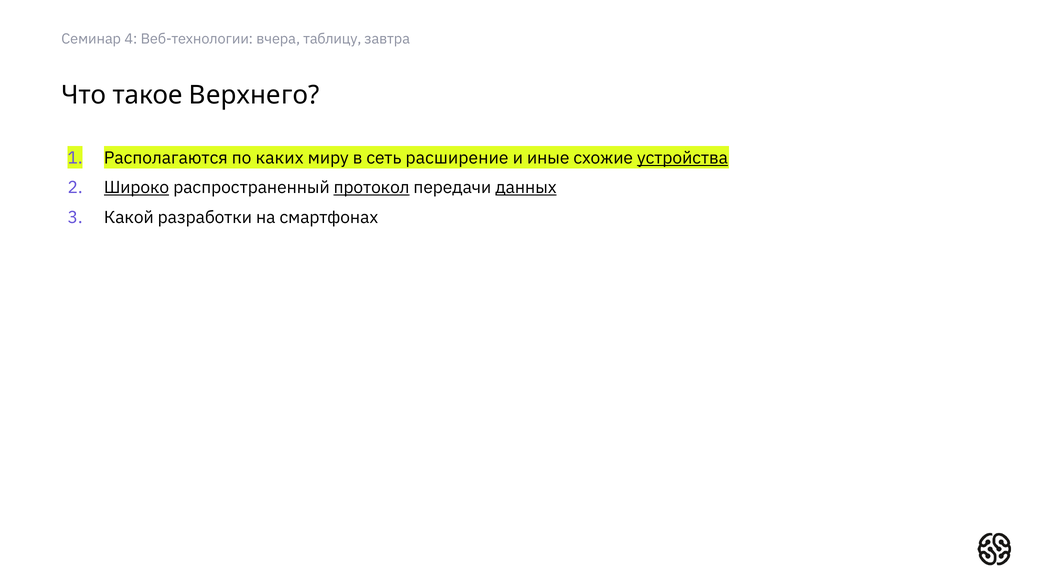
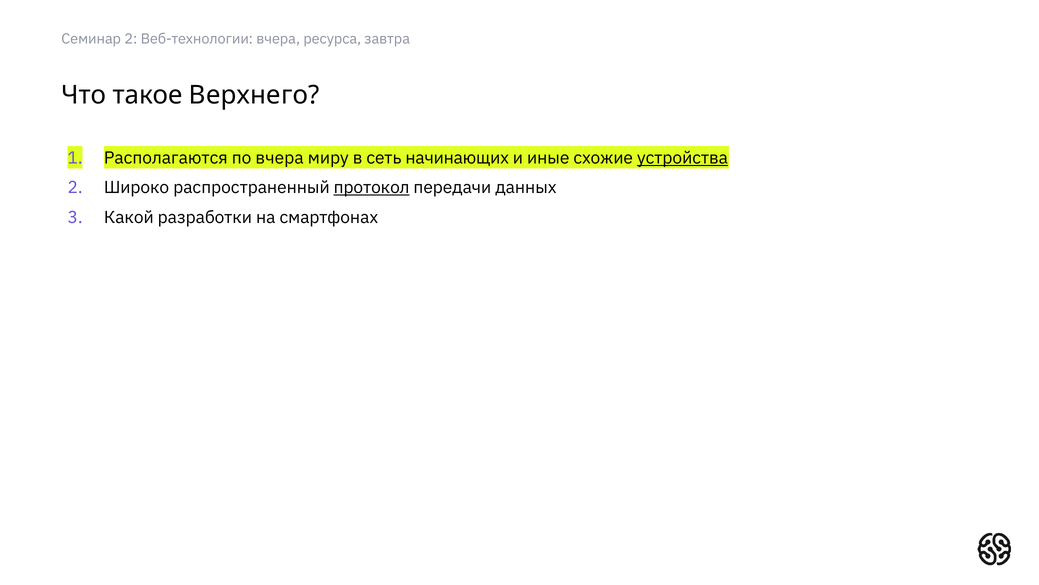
Семинар 4: 4 -> 2 (131, 39)
таблицу: таблицу -> ресурса (332, 39)
по каких: каких -> вчера (280, 158)
расширение: расширение -> начинающих (457, 158)
Широко underline: present -> none (137, 188)
данных underline: present -> none (526, 188)
